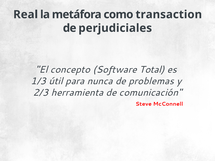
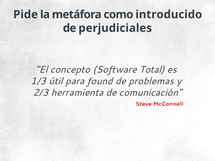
Real: Real -> Pide (26, 15)
transaction: transaction -> introducido (169, 15)
nunca: nunca -> found (100, 81)
